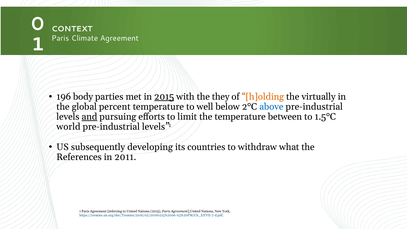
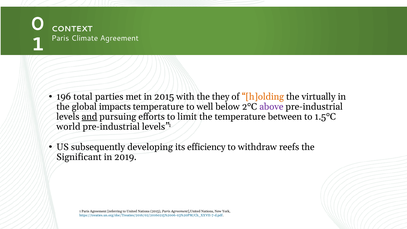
body: body -> total (83, 97)
2015 underline: present -> none (164, 97)
percent: percent -> impacts (115, 107)
above colour: blue -> purple (271, 107)
countries: countries -> efficiency (206, 147)
what: what -> reefs (289, 147)
References: References -> Significant (79, 157)
2011: 2011 -> 2019 (125, 157)
